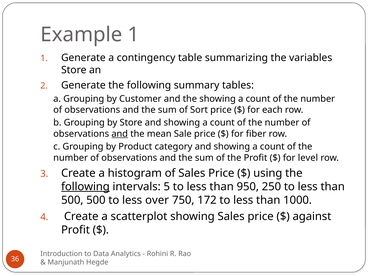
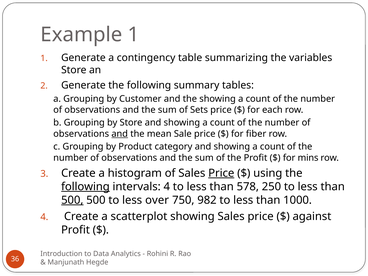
Sort: Sort -> Sets (199, 110)
level: level -> mins (308, 158)
Price underline: none -> present (221, 173)
intervals 5: 5 -> 4 (167, 187)
950: 950 -> 578 (248, 187)
500 underline: none -> present (72, 200)
172: 172 -> 982 (207, 200)
